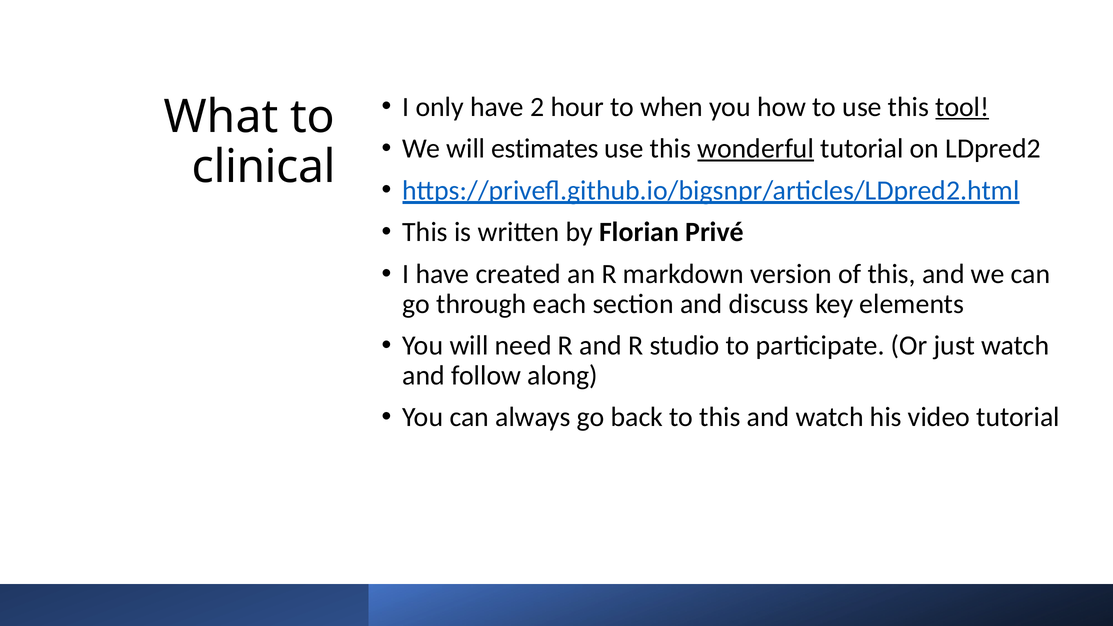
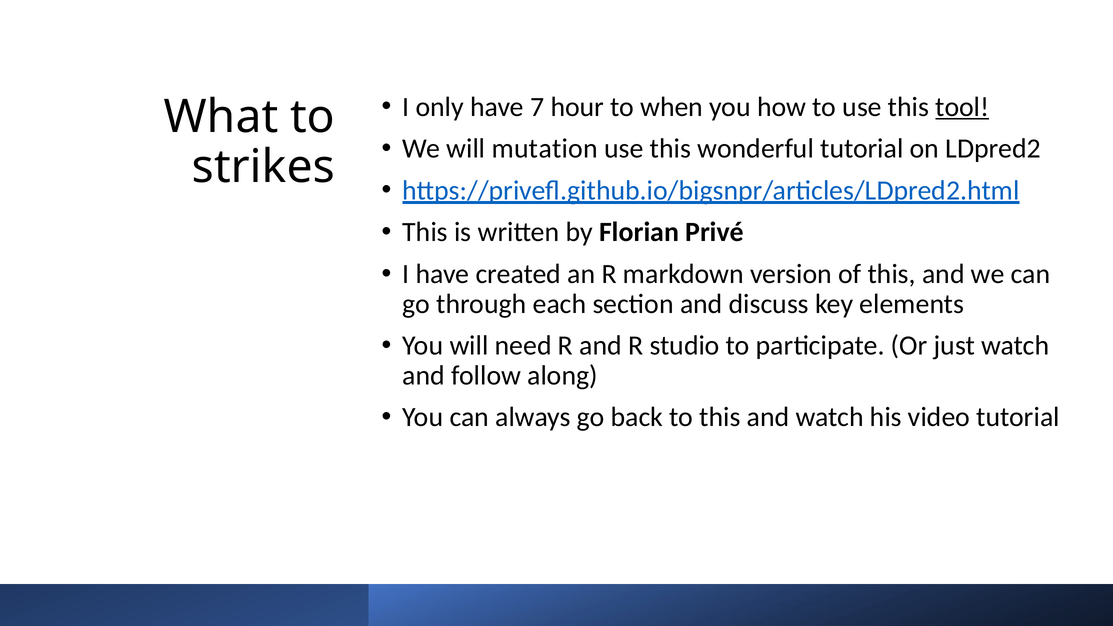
2: 2 -> 7 (537, 107)
estimates: estimates -> mutation (545, 149)
wonderful underline: present -> none (756, 149)
clinical: clinical -> strikes (263, 167)
